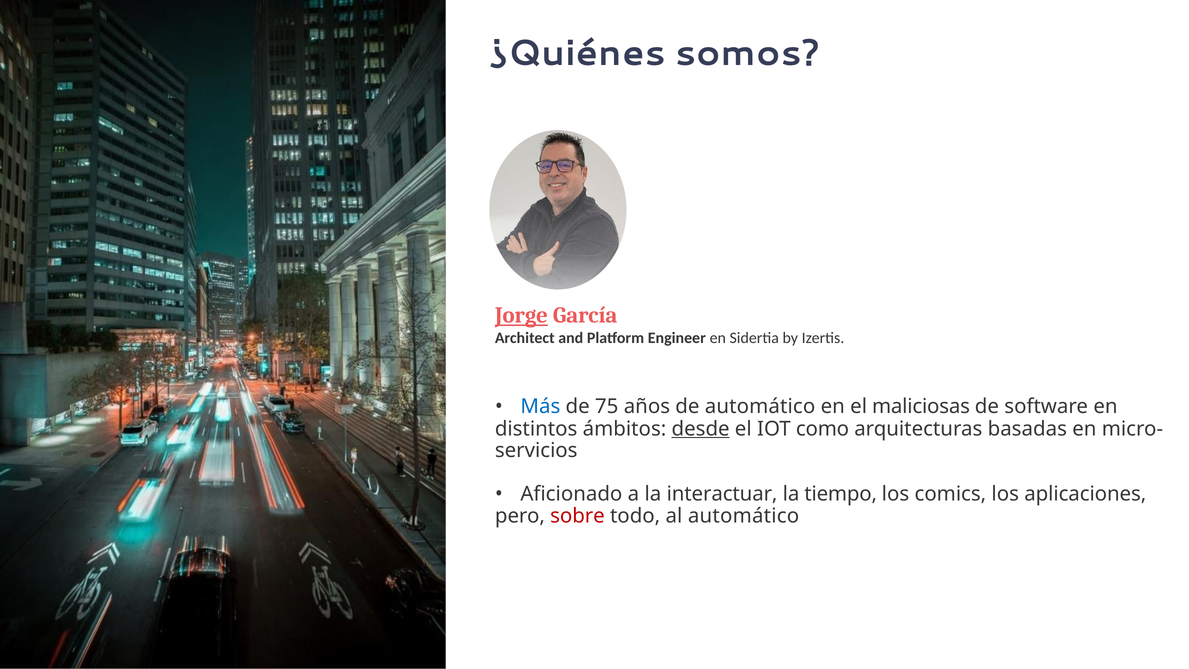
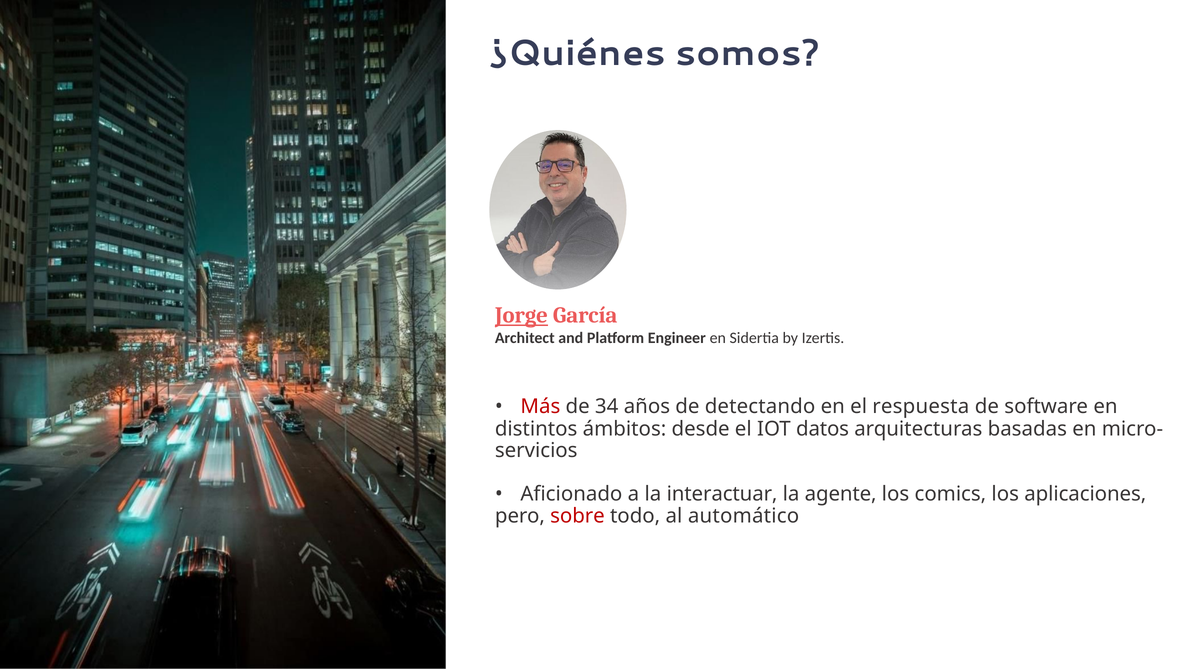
Más colour: blue -> red (540, 407)
75: 75 -> 34 (607, 407)
de automático: automático -> detectando (760, 407)
maliciosas: maliciosas -> respuesta (921, 407)
desde underline: present -> none (701, 429)
como: como -> datos (823, 429)
tiempo: tiempo -> agente (841, 494)
